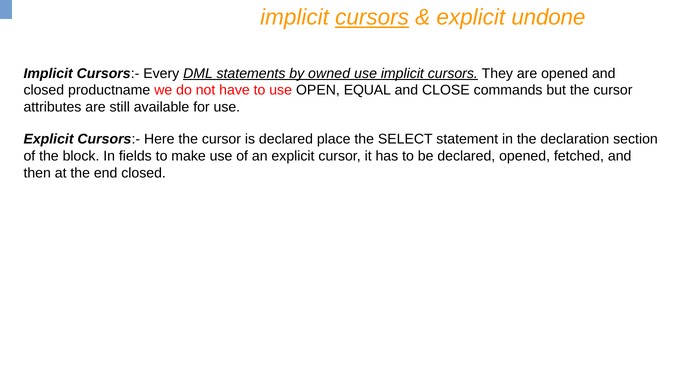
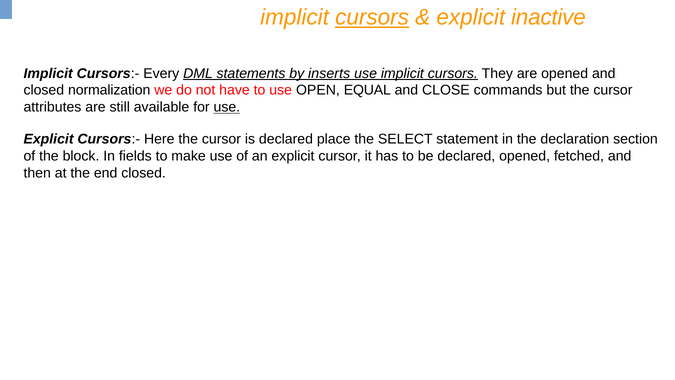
undone: undone -> inactive (548, 18)
owned: owned -> inserts (329, 73)
productname: productname -> normalization (109, 90)
use underline: none -> present (227, 107)
